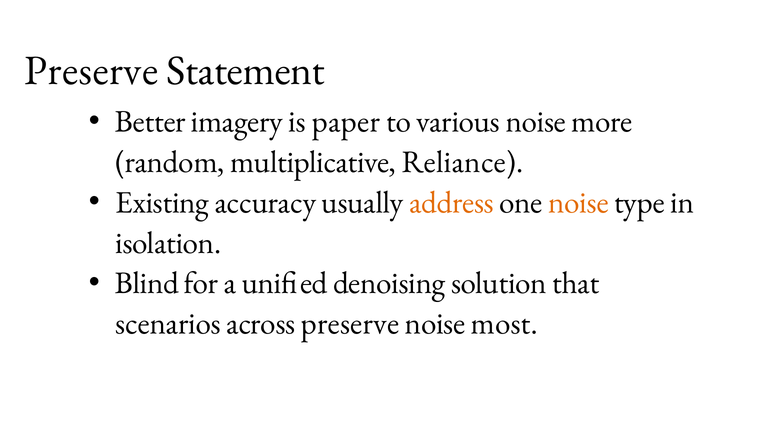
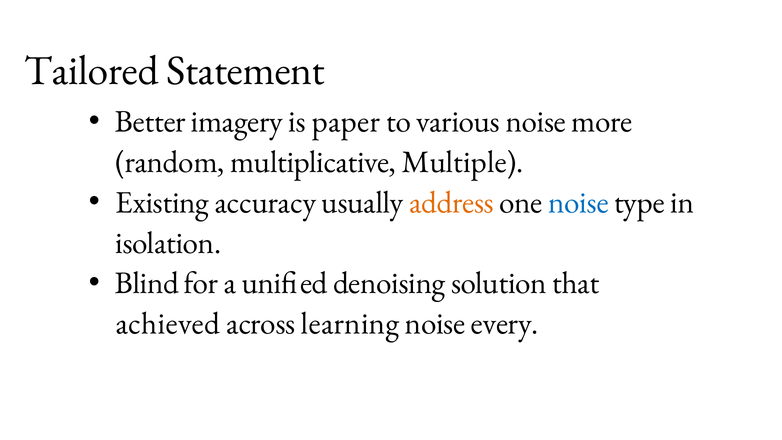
Preserve: Preserve -> Tailored (92, 70)
Reliance: Reliance -> Multiple (463, 162)
noise colour: orange -> blue (578, 202)
scenarios: scenarios -> achieved (168, 324)
across preserve: preserve -> learning (350, 324)
most: most -> every (505, 324)
